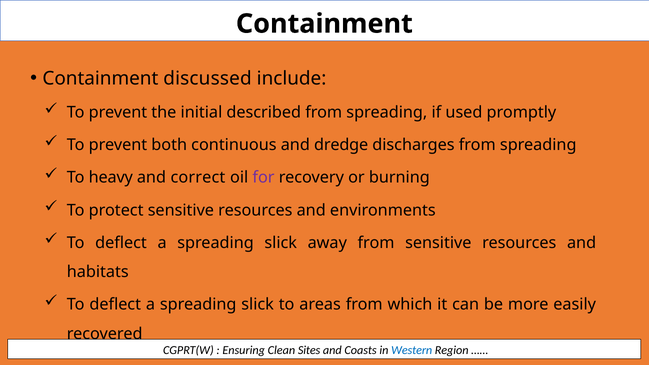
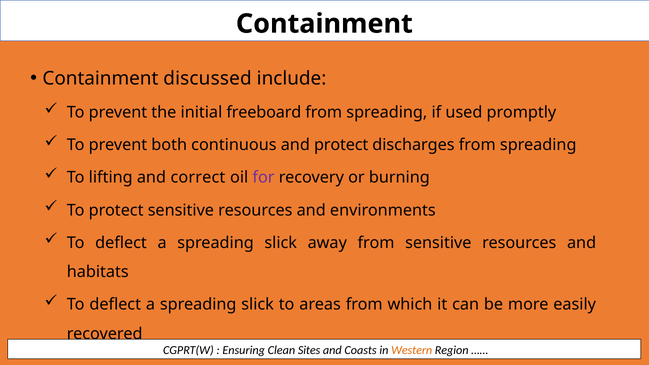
described: described -> freeboard (264, 112)
and dredge: dredge -> protect (341, 145)
heavy: heavy -> lifting (111, 178)
Western colour: blue -> orange (412, 350)
